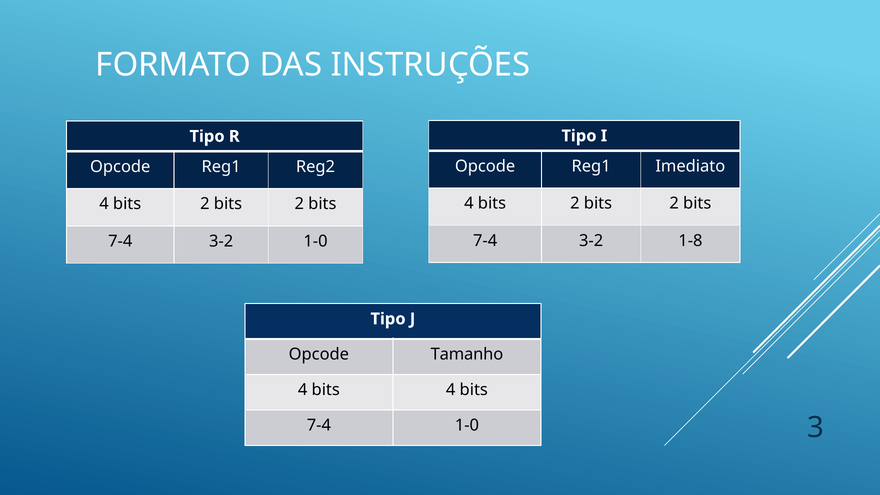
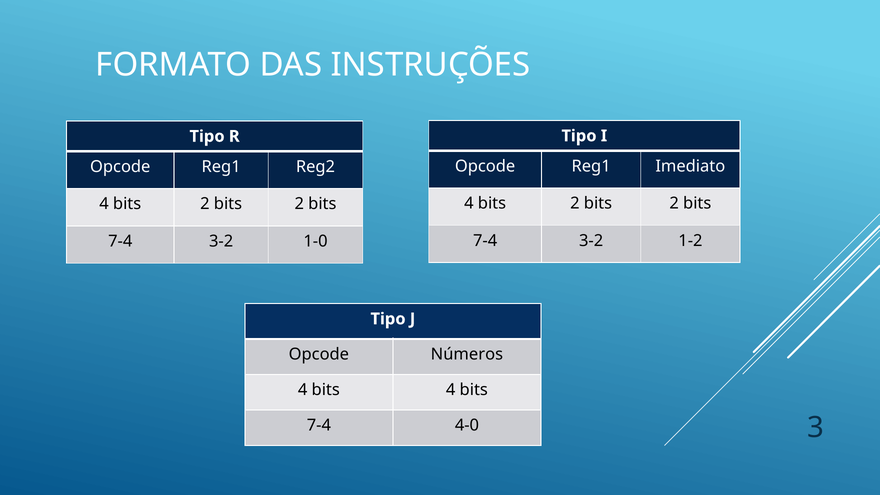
1-8: 1-8 -> 1-2 (690, 241)
Tamanho: Tamanho -> Números (467, 354)
7-4 1-0: 1-0 -> 4-0 (467, 425)
